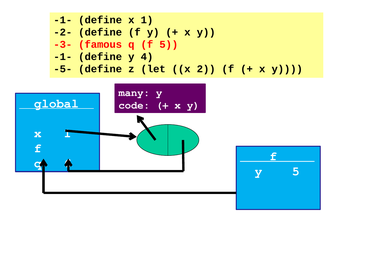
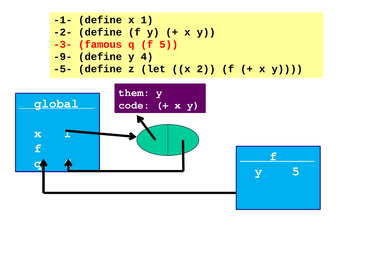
-1-: -1- -> -9- (63, 57)
many: many -> them (134, 93)
